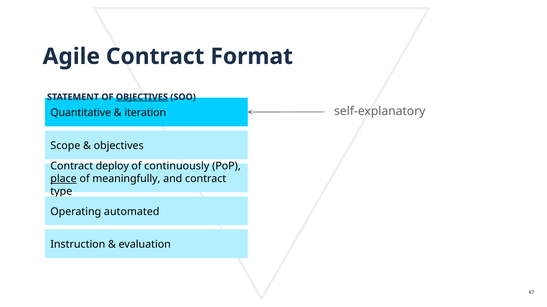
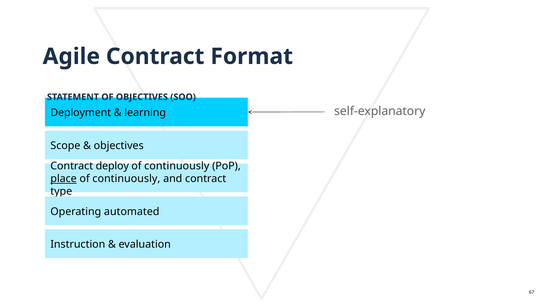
OBJECTIVES underline: present -> none (142, 97)
Quantitative: Quantitative -> Deployment (81, 113)
iteration: iteration -> learning (145, 113)
meaningfully: meaningfully -> continuously (126, 179)
